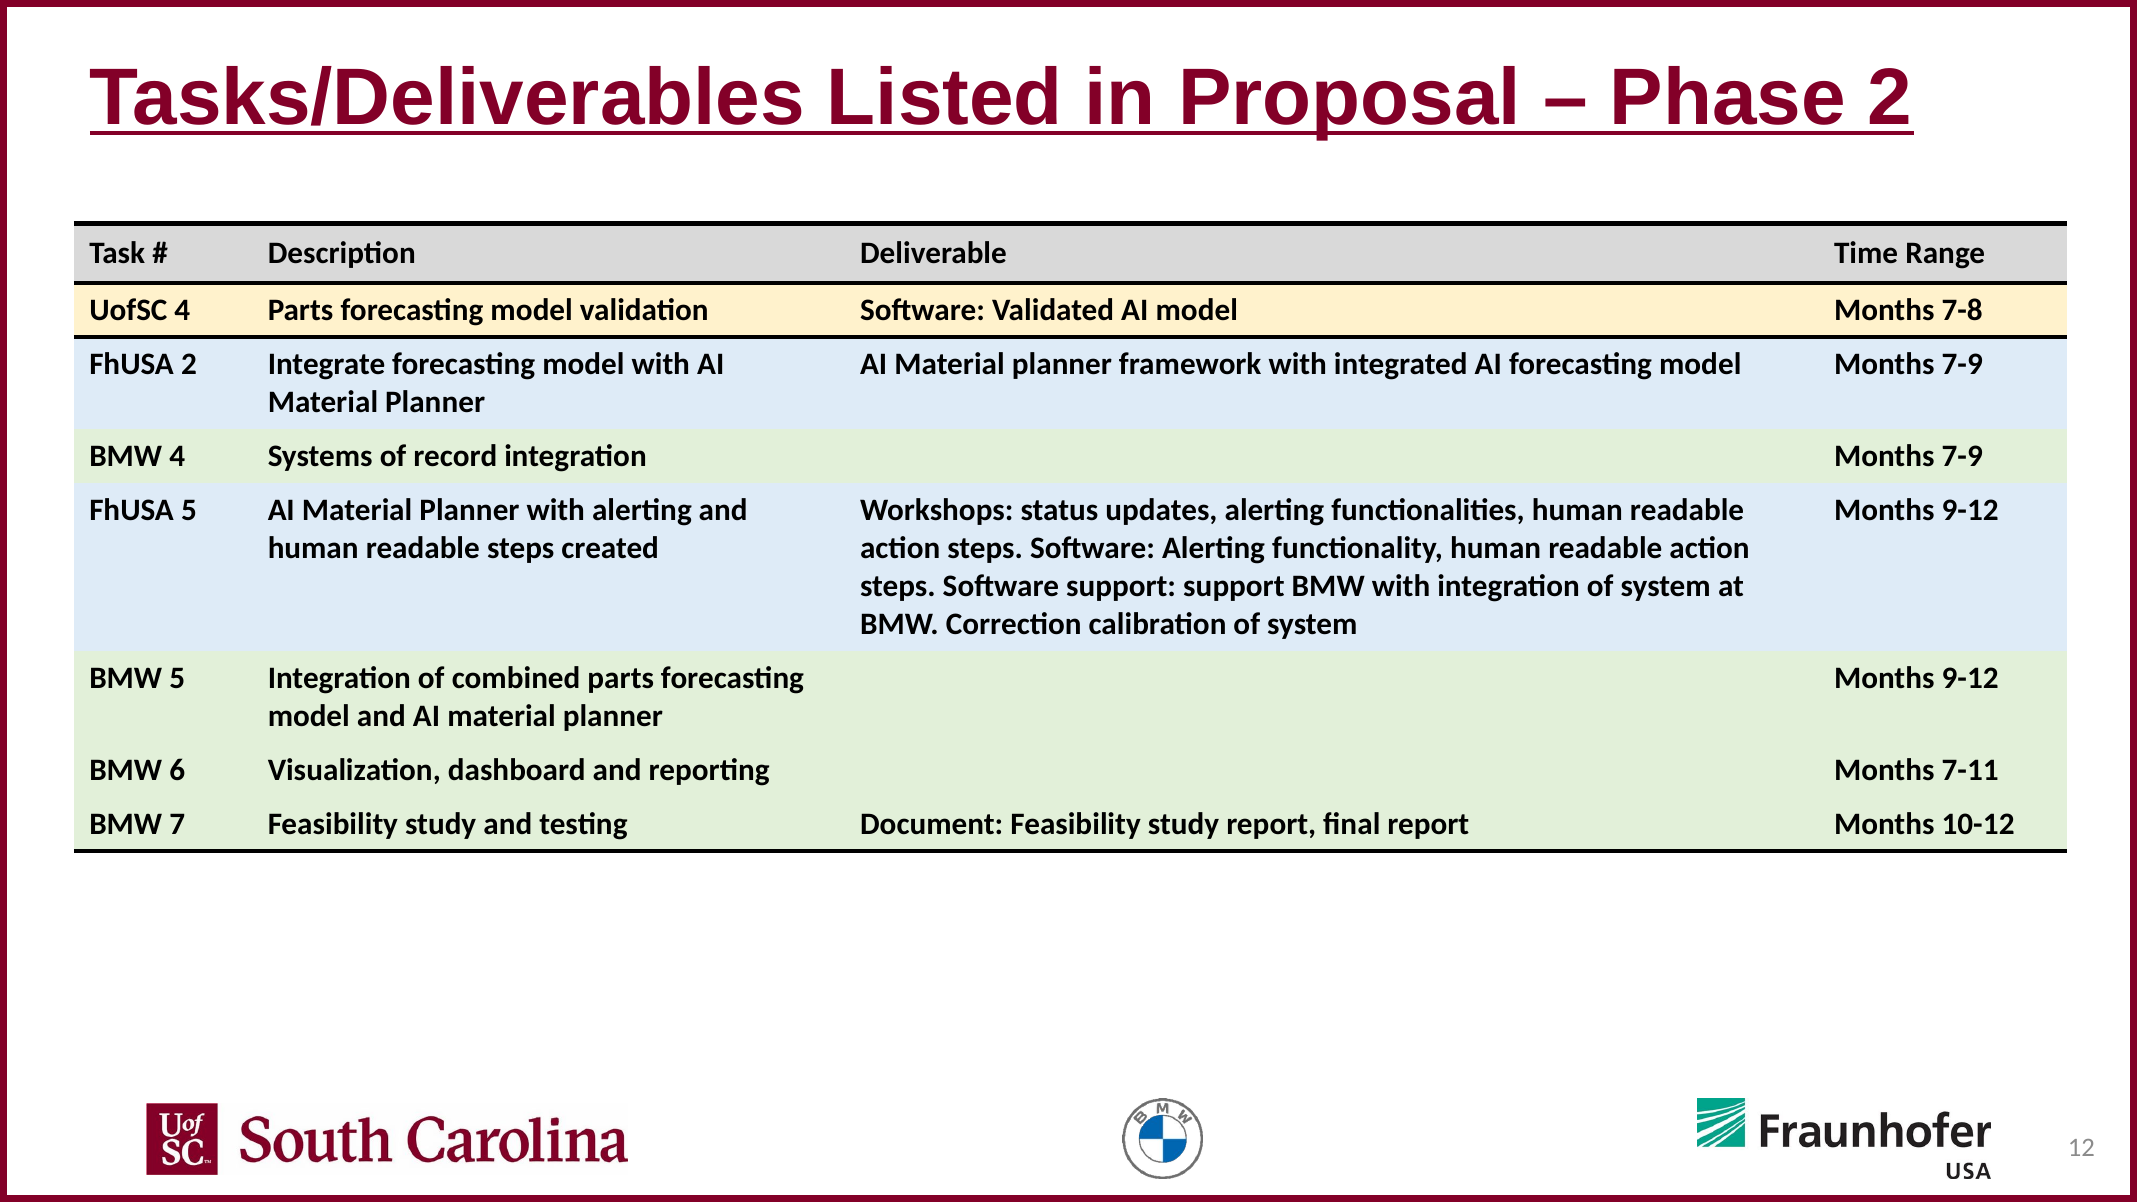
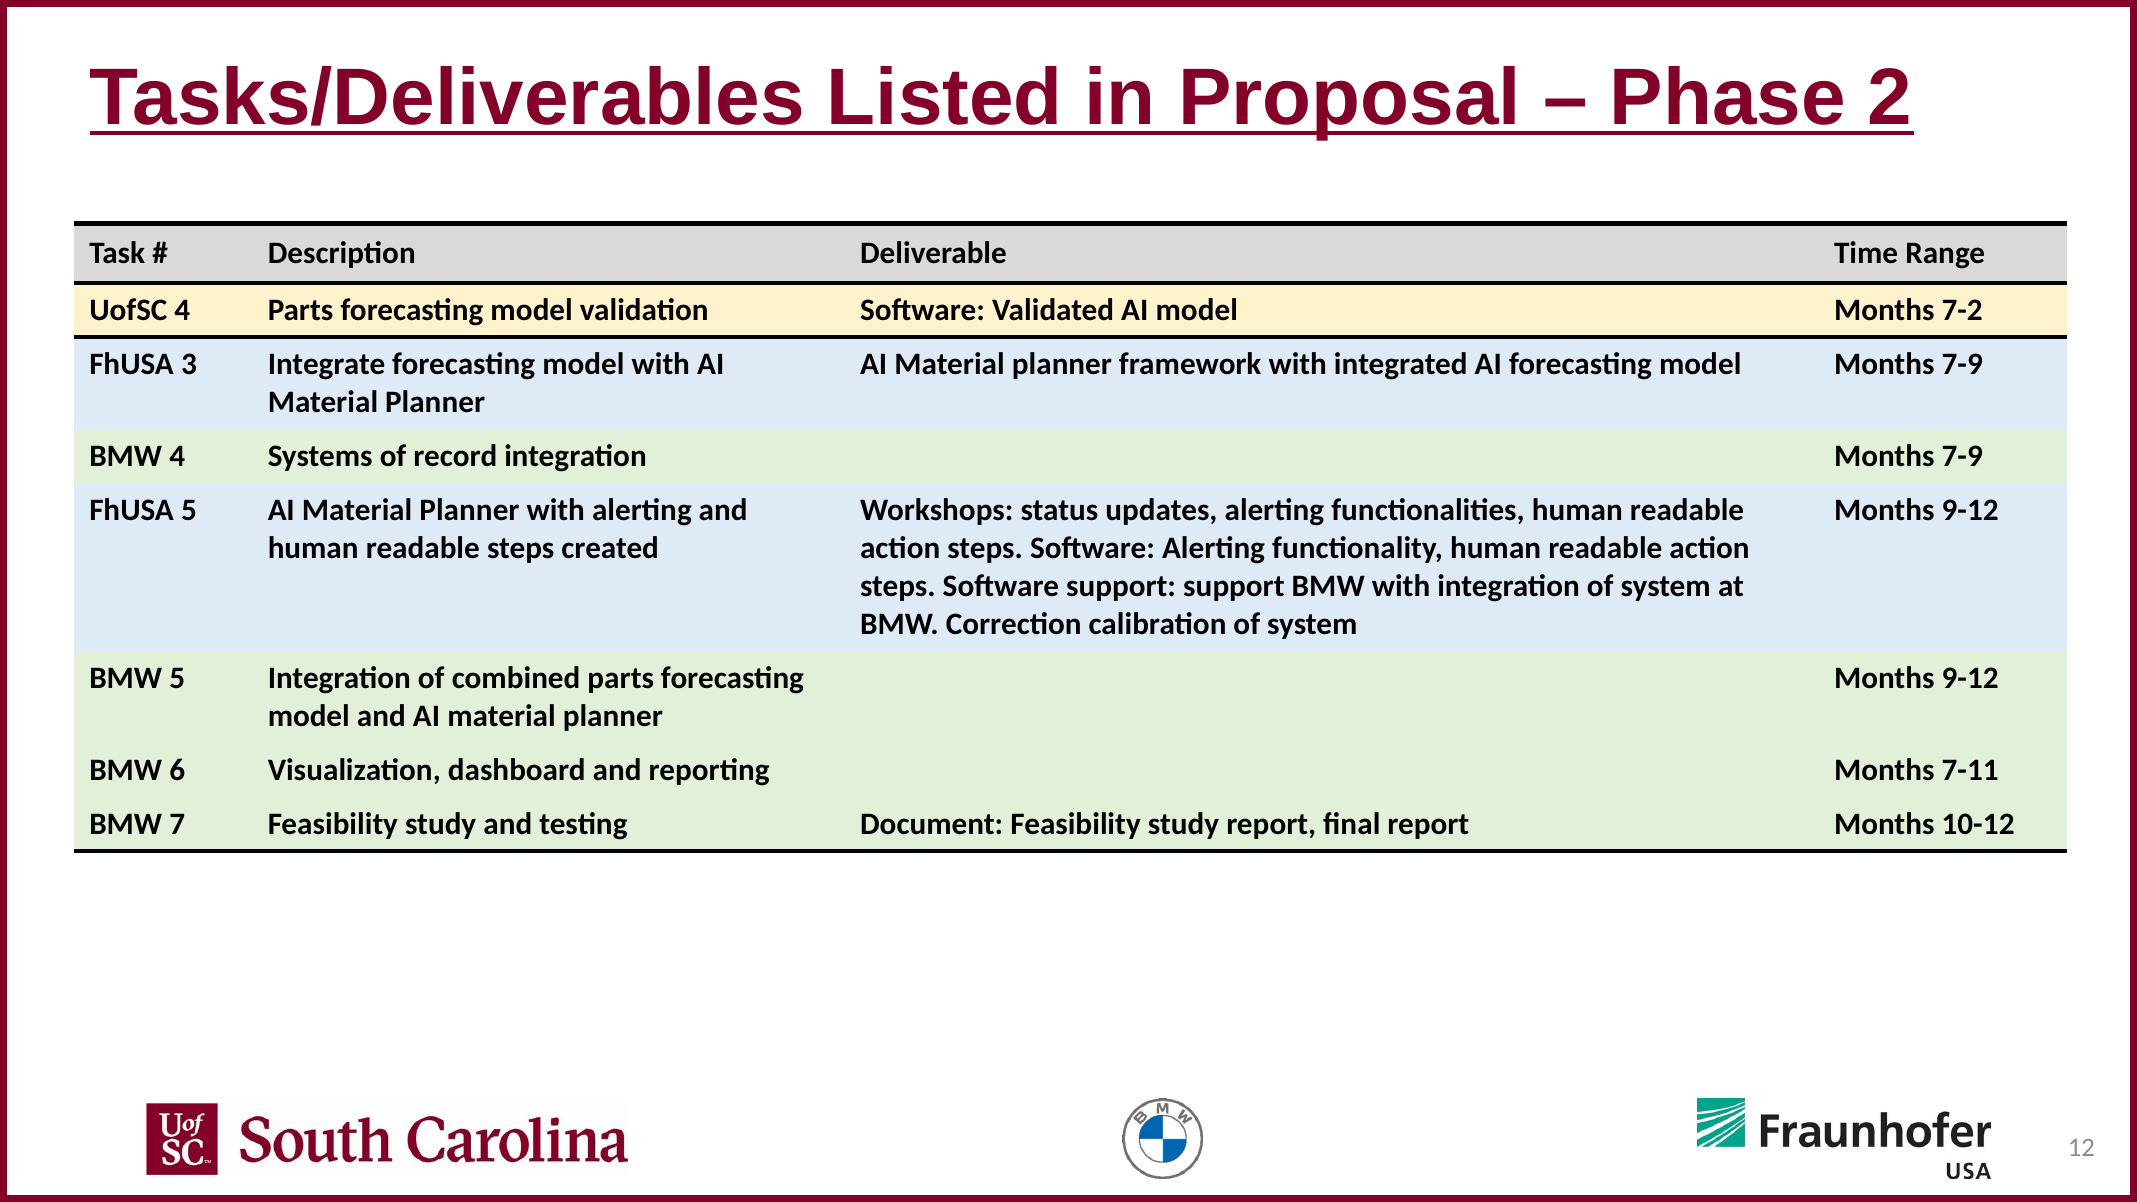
7-8: 7-8 -> 7-2 (1962, 311)
FhUSA 2: 2 -> 3 (189, 365)
